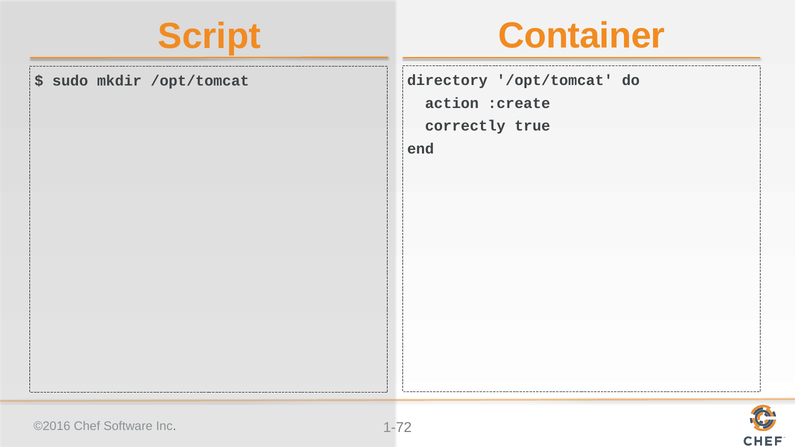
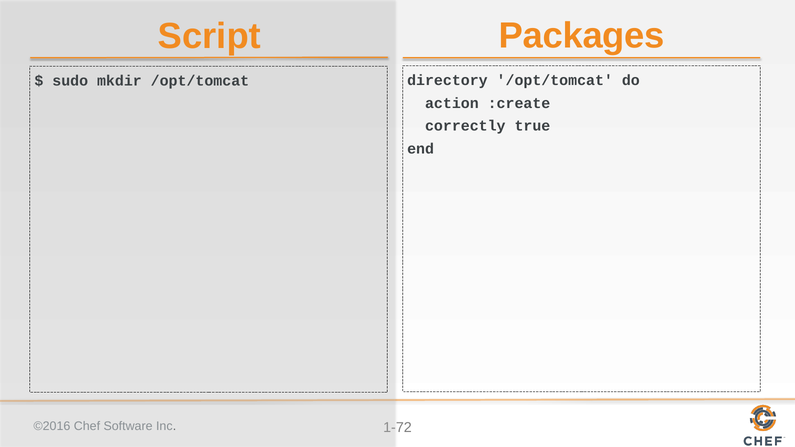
Container: Container -> Packages (582, 36)
